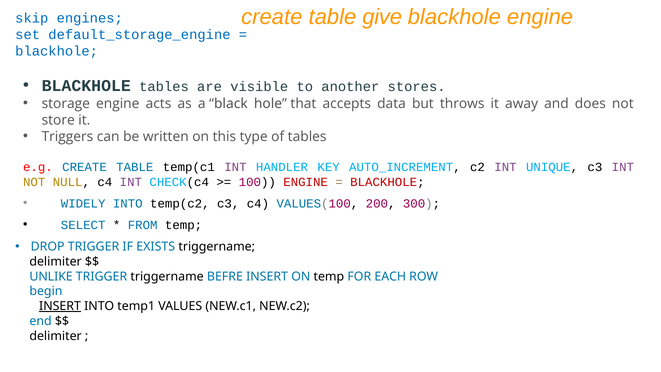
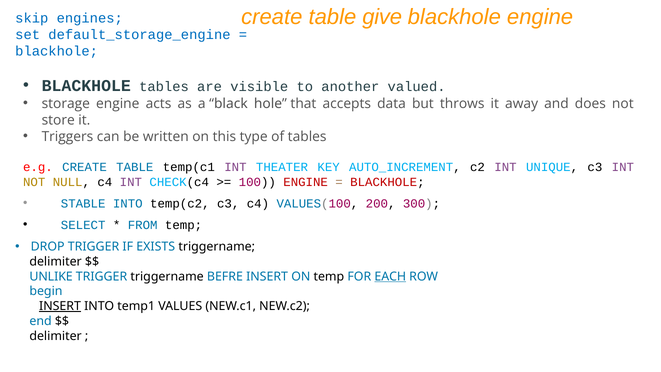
stores: stores -> valued (417, 86)
HANDLER: HANDLER -> THEATER (282, 167)
WIDELY: WIDELY -> STABLE (83, 203)
EACH underline: none -> present (390, 276)
